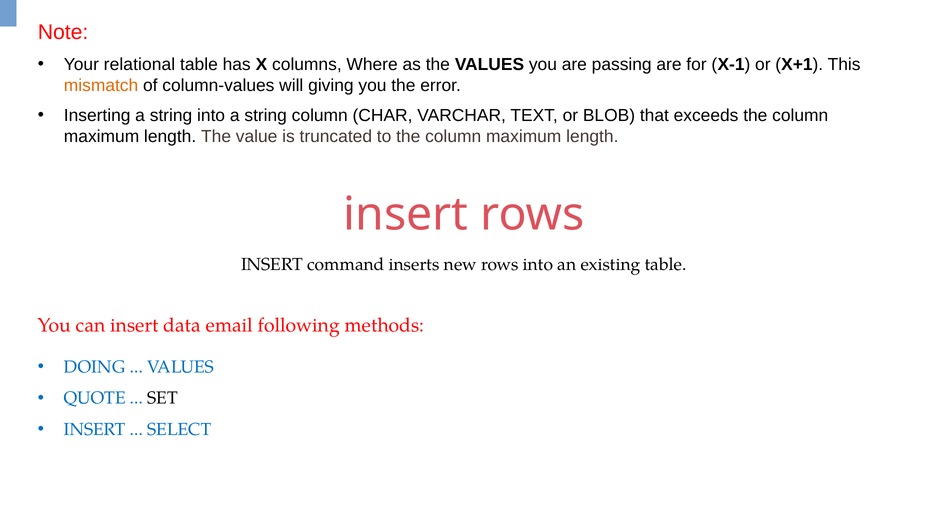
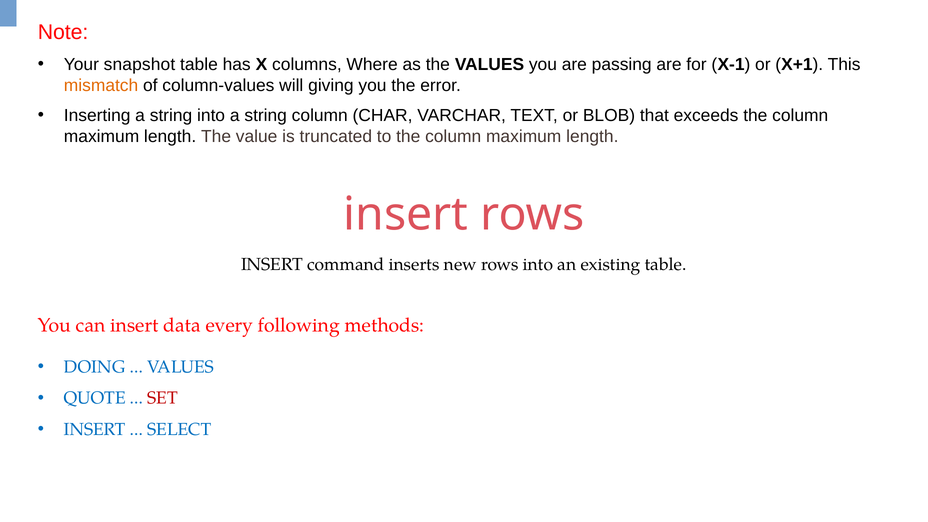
relational: relational -> snapshot (139, 65)
email: email -> every (229, 325)
SET colour: black -> red (163, 398)
